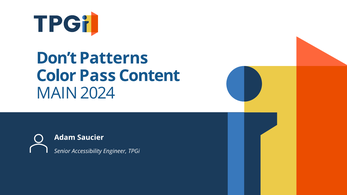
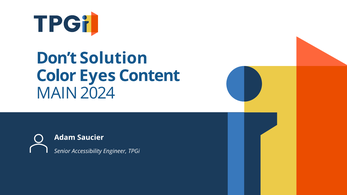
Patterns: Patterns -> Solution (114, 58)
Pass: Pass -> Eyes (97, 76)
